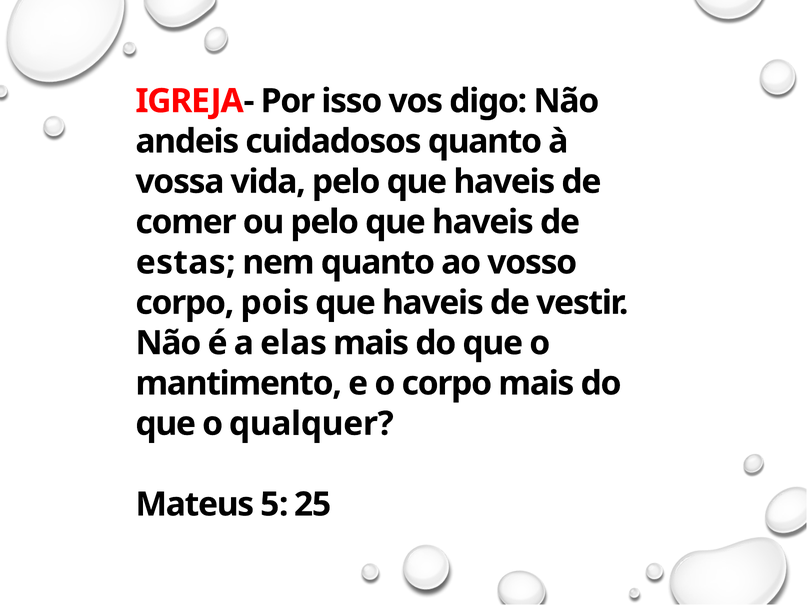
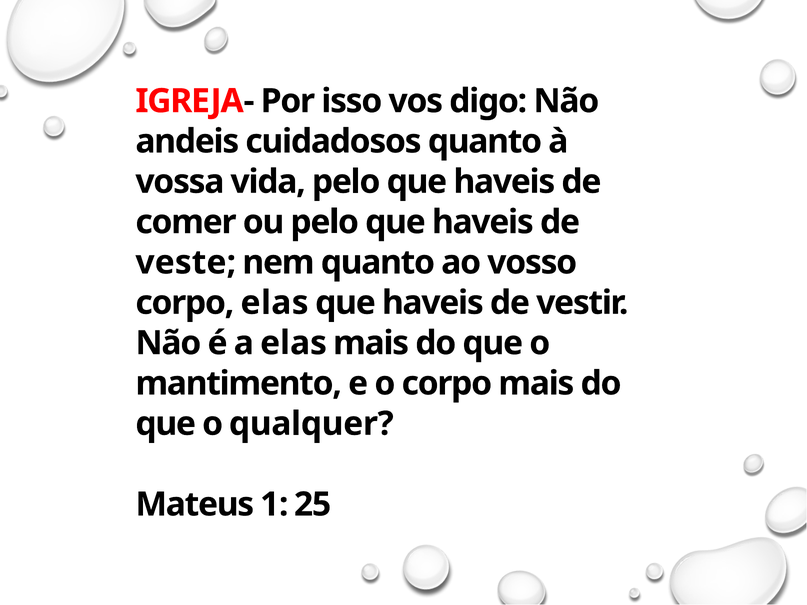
estas: estas -> veste (186, 263)
corpo pois: pois -> elas (275, 303)
5: 5 -> 1 (274, 505)
